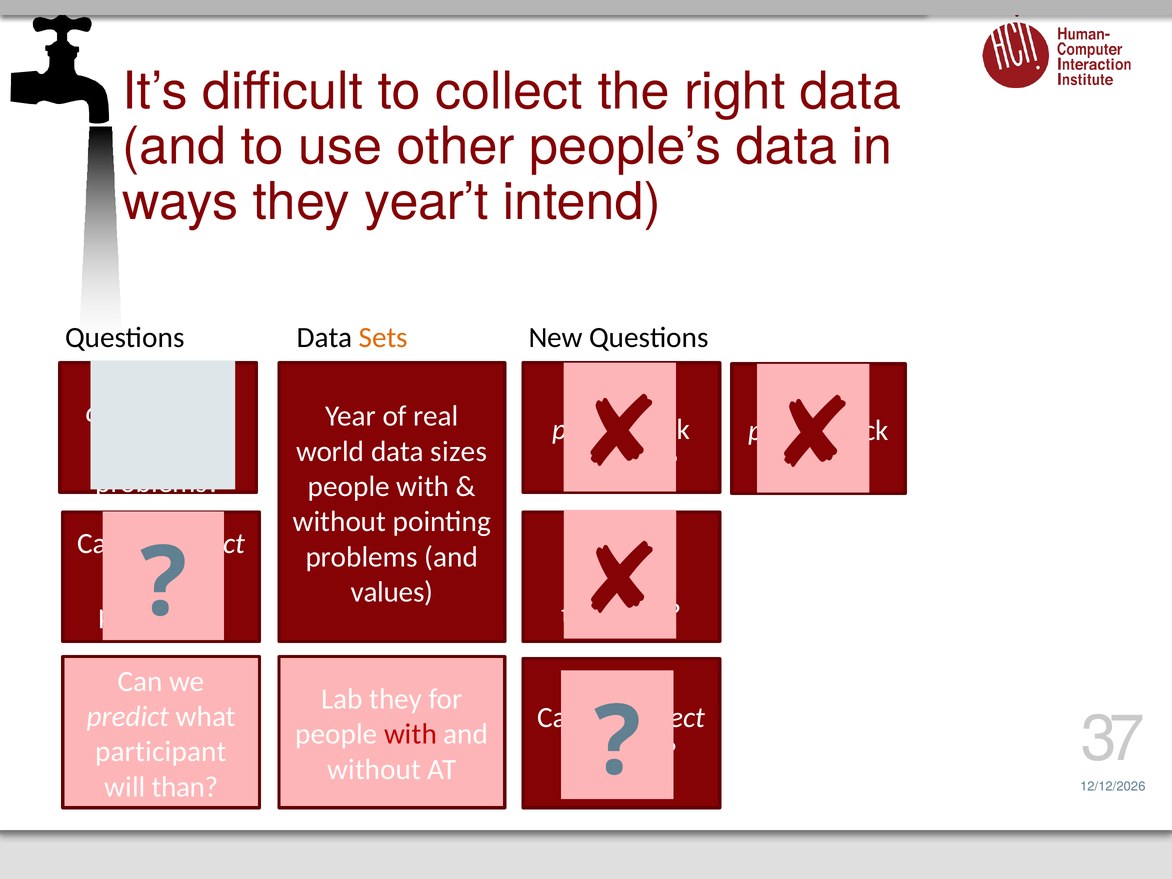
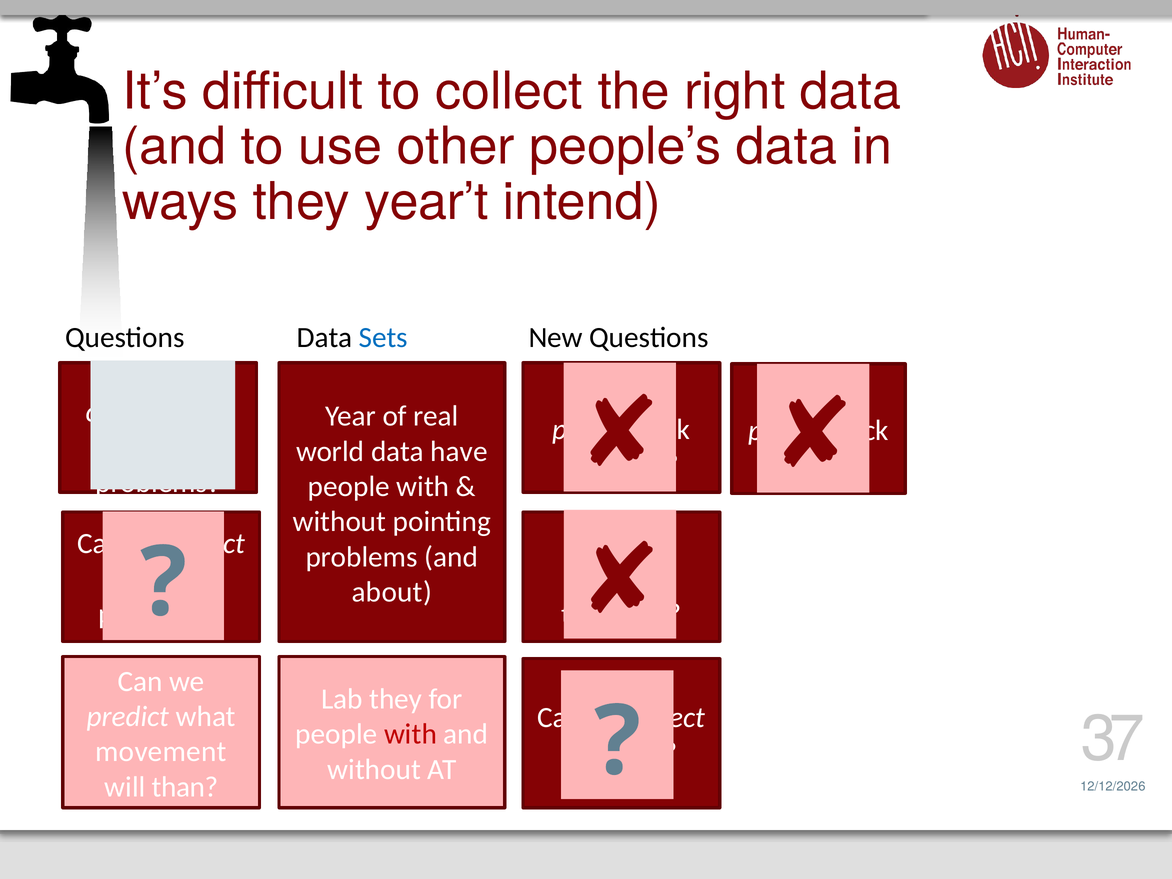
Sets colour: orange -> blue (383, 338)
sizes: sizes -> have (459, 451)
values: values -> about (392, 592)
participant: participant -> movement (161, 752)
